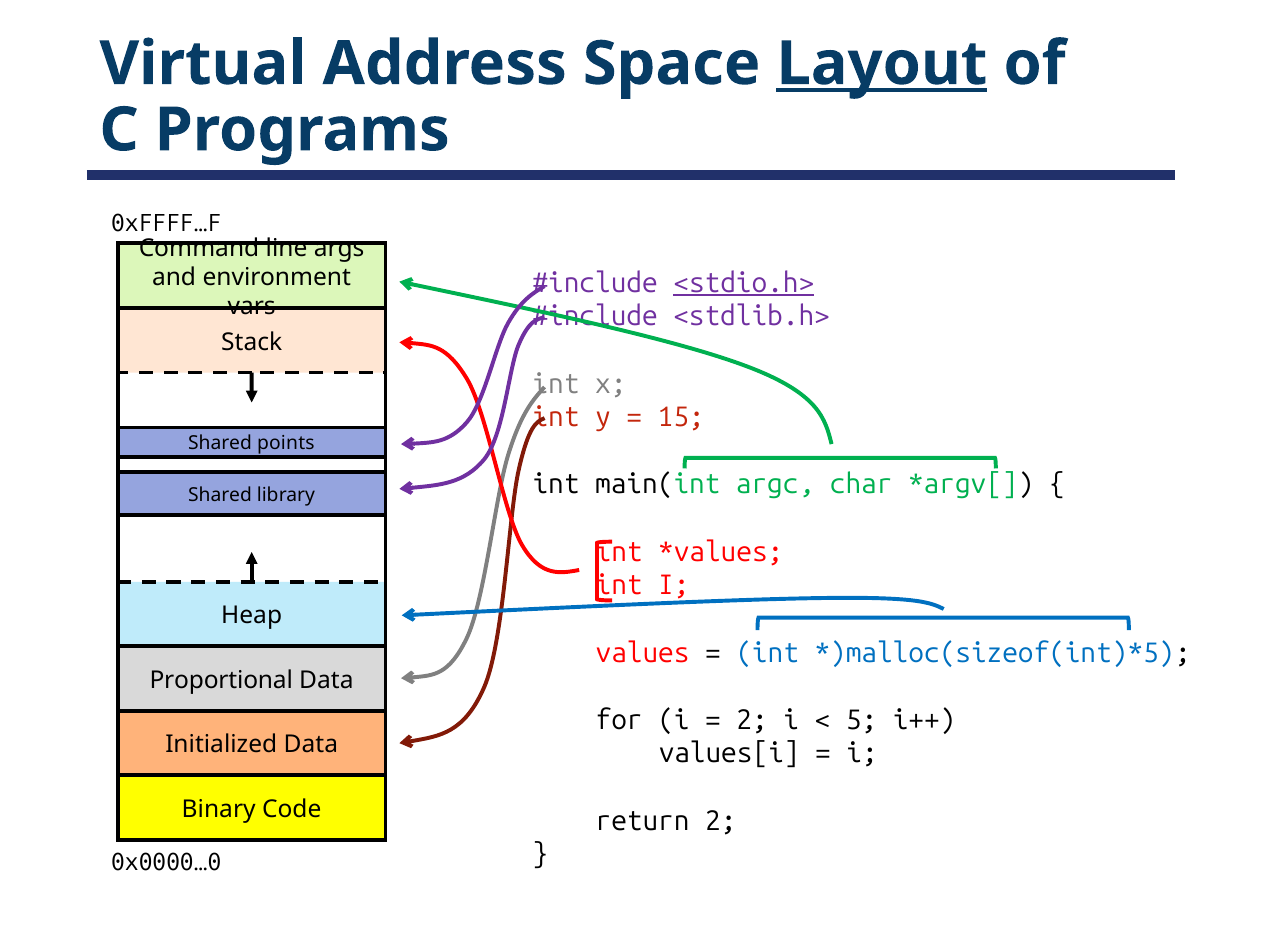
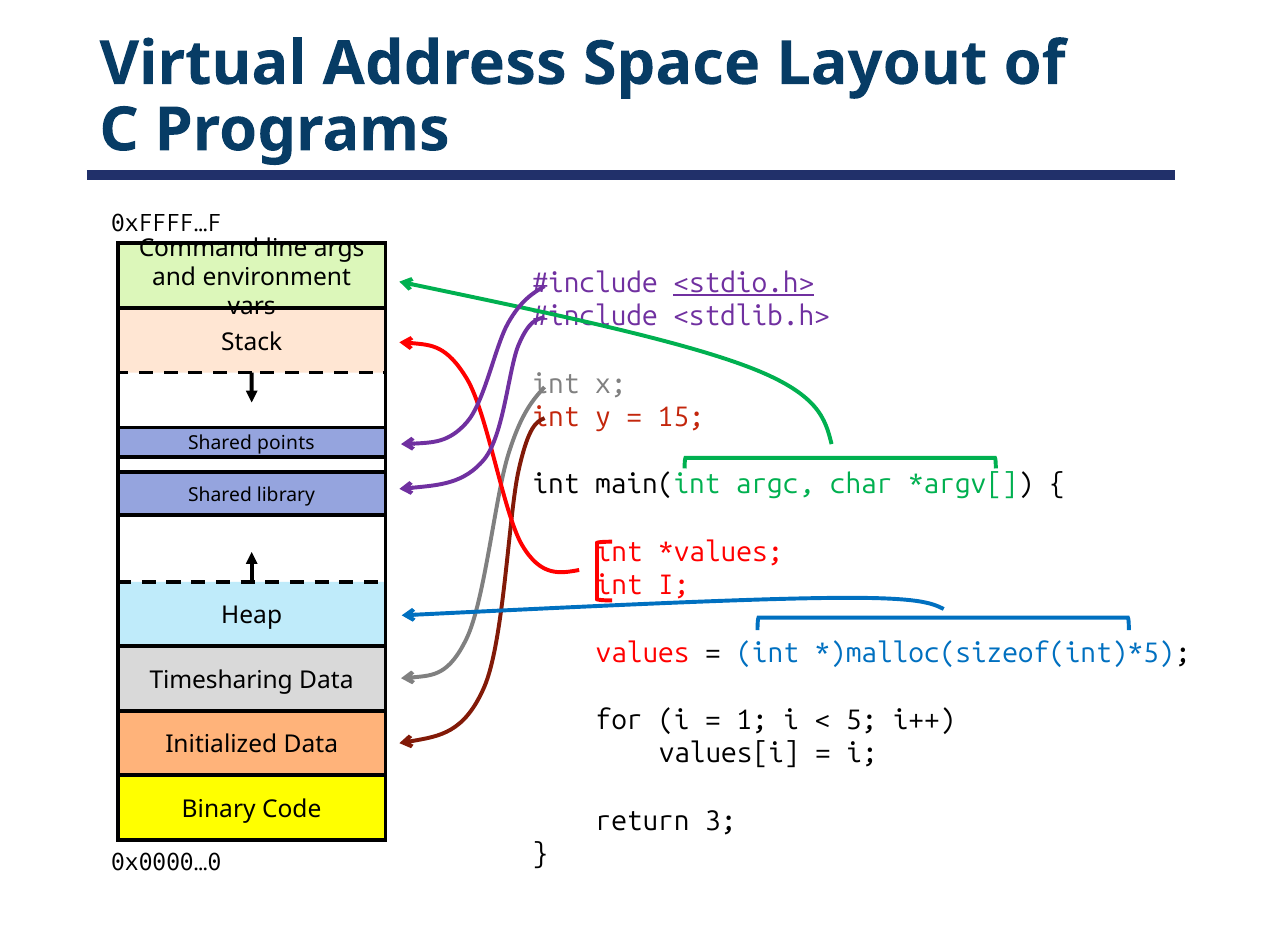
Layout underline: present -> none (882, 64)
Proportional: Proportional -> Timesharing (221, 681)
2: 2 -> 1 (752, 720)
return 2: 2 -> 3 (721, 821)
